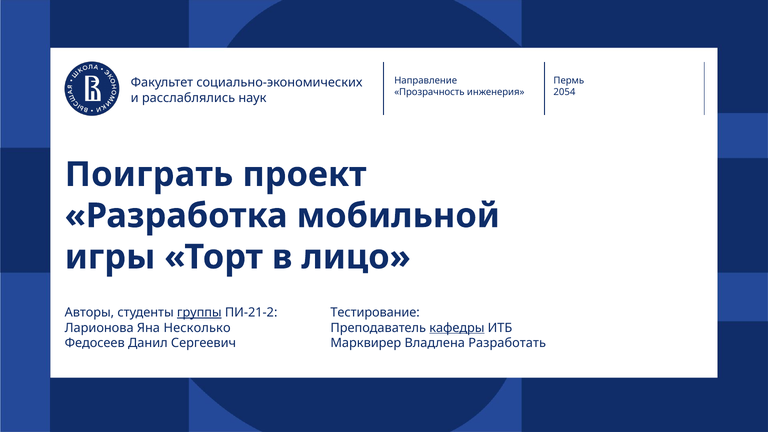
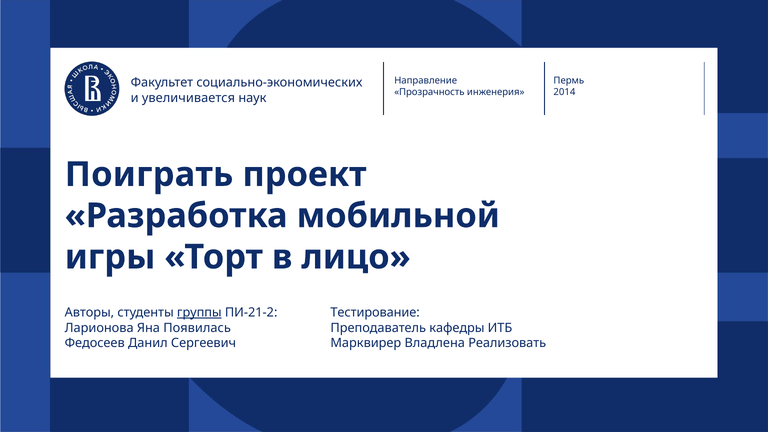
2054: 2054 -> 2014 (564, 92)
расслаблялись: расслаблялись -> увеличивается (189, 98)
Несколько: Несколько -> Появилась (197, 328)
кафедры underline: present -> none (457, 328)
Разработать: Разработать -> Реализовать (507, 343)
